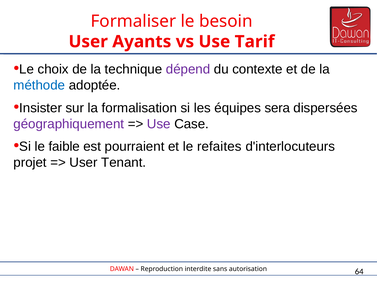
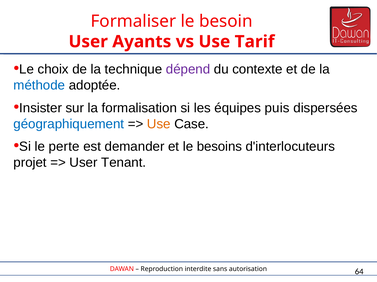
sera: sera -> puis (277, 108)
géographiquement colour: purple -> blue (69, 124)
Use colour: purple -> orange (159, 124)
faible: faible -> perte (64, 147)
pourraient: pourraient -> demander (135, 147)
refaites: refaites -> besoins (219, 147)
